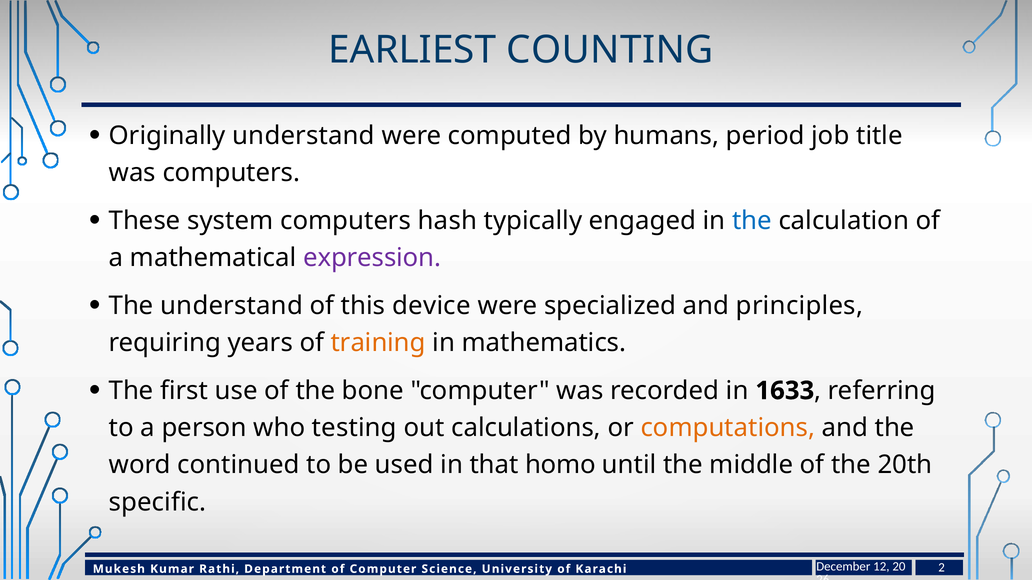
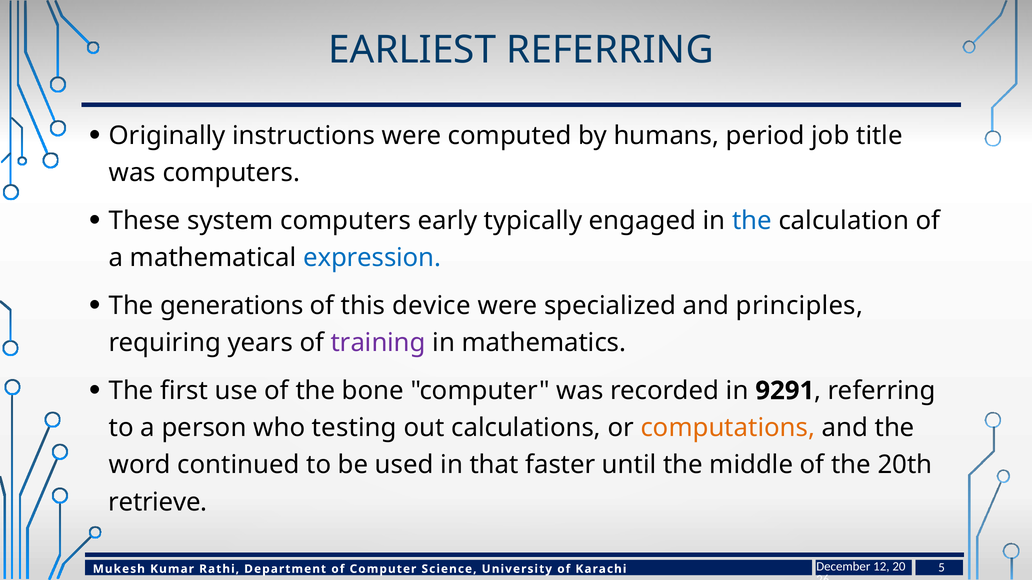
EARLIEST COUNTING: COUNTING -> REFERRING (610, 50)
Originally understand: understand -> instructions (304, 136)
hash: hash -> early (448, 221)
expression colour: purple -> blue (372, 258)
The understand: understand -> generations (232, 306)
training colour: orange -> purple (378, 343)
1633: 1633 -> 9291 (785, 391)
homo: homo -> faster (560, 465)
specific: specific -> retrieve (158, 502)
2: 2 -> 5 (942, 568)
